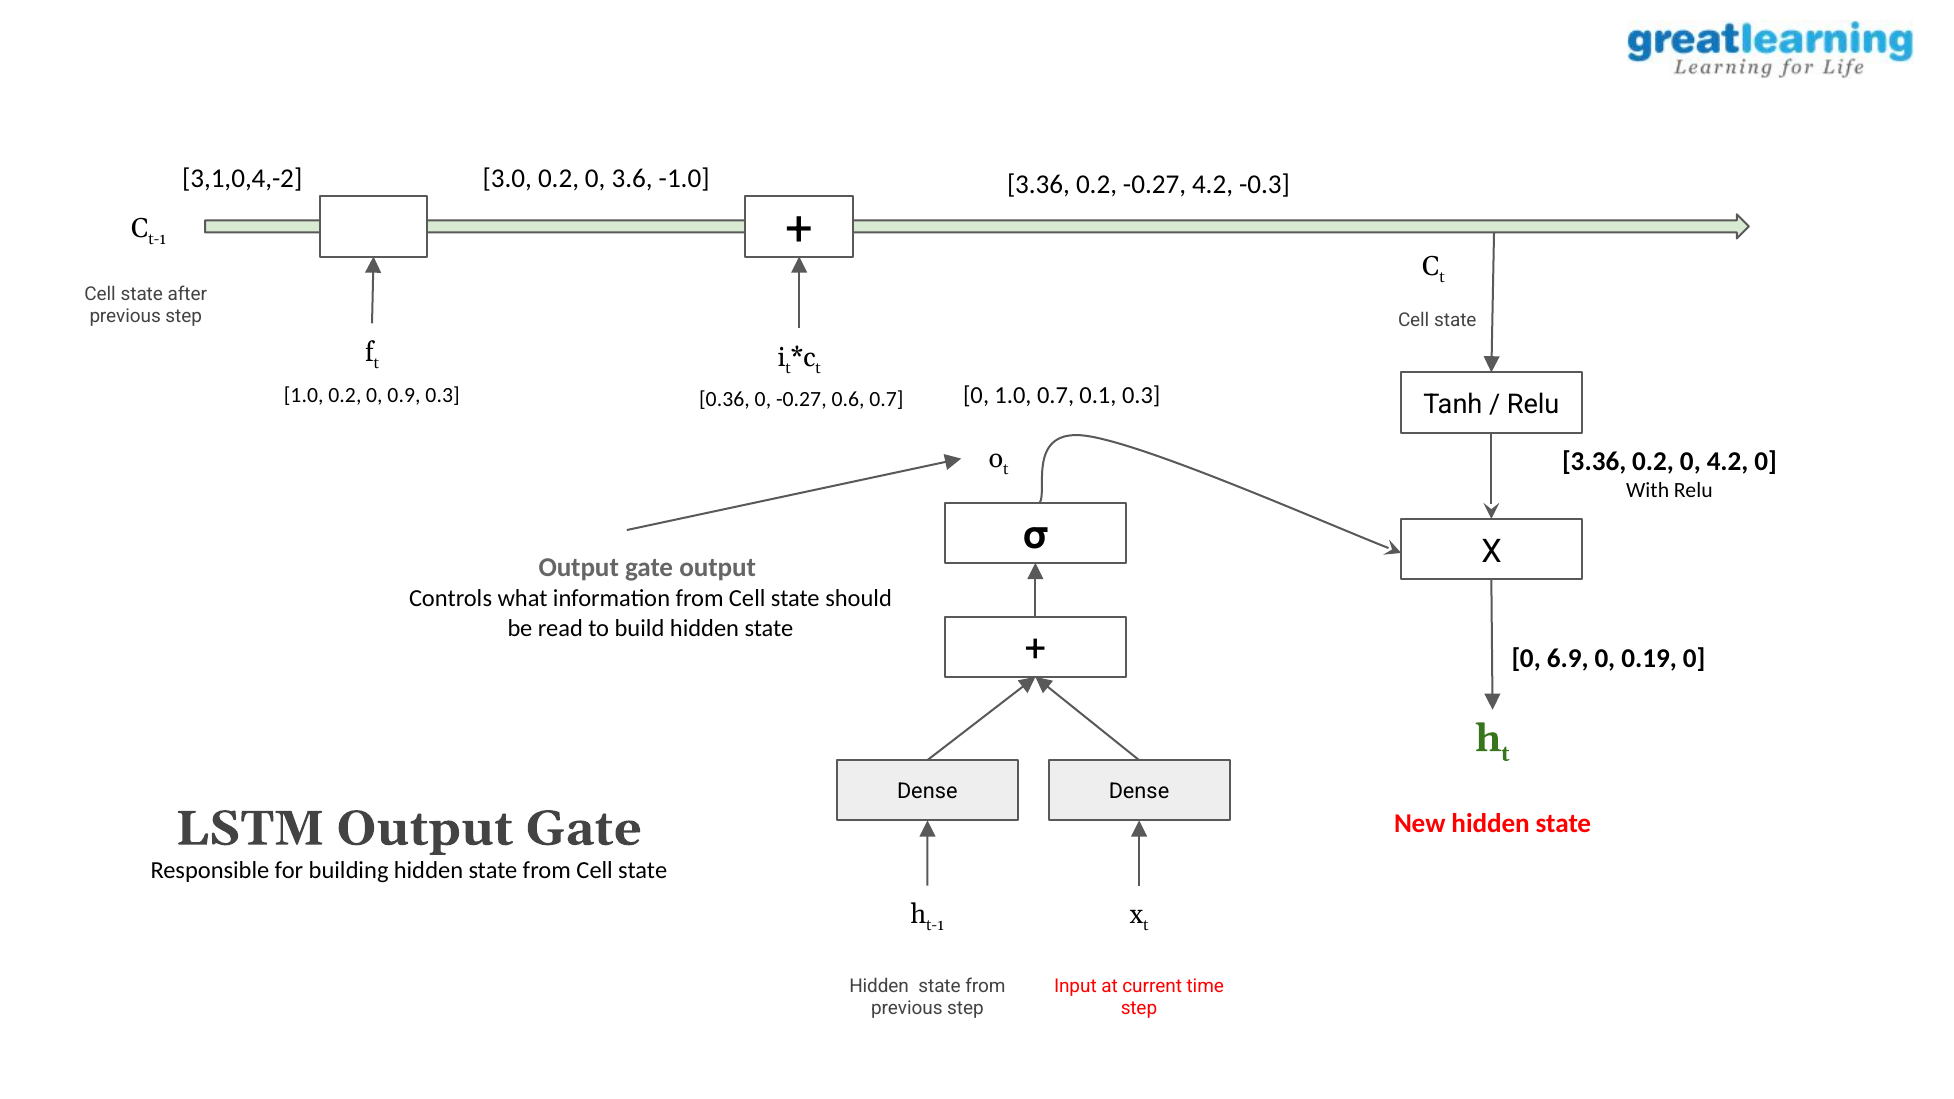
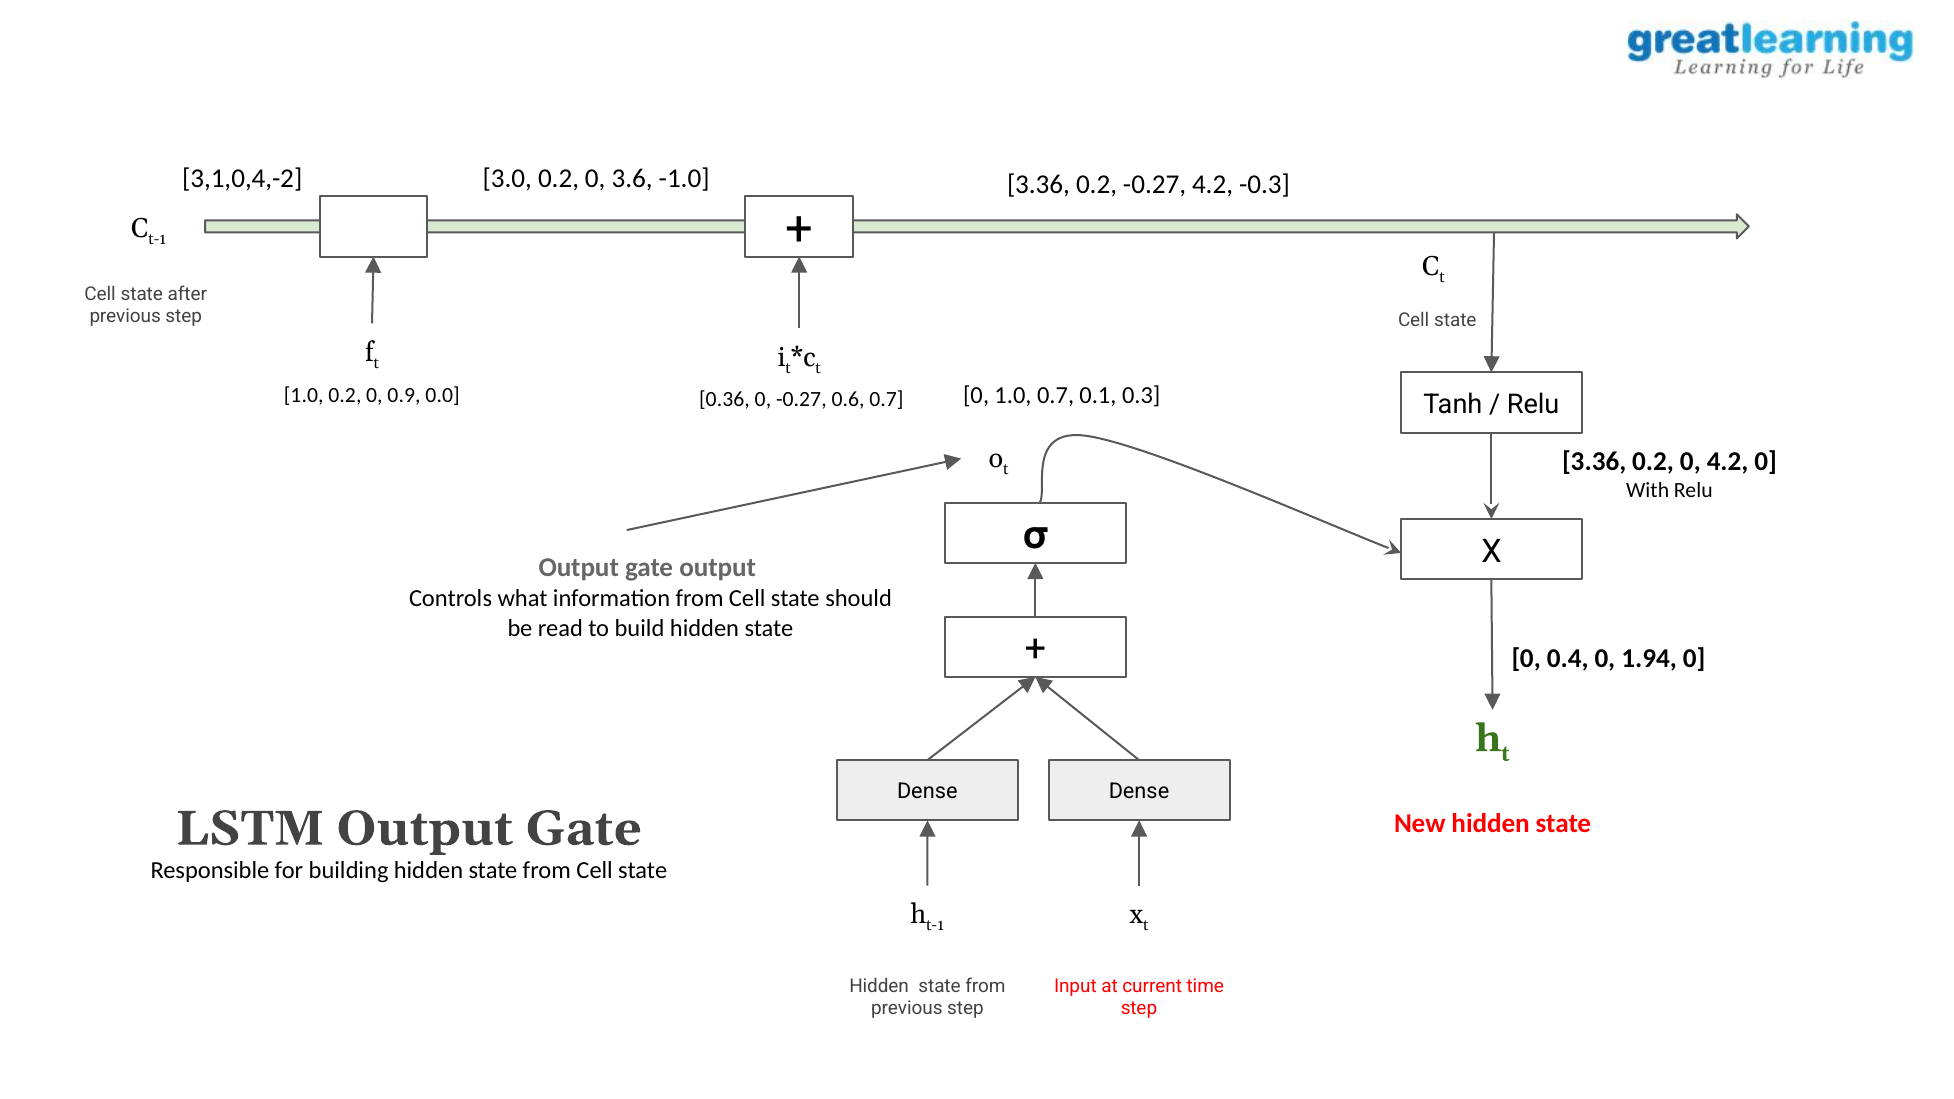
0.9 0.3: 0.3 -> 0.0 (443, 396)
6.9: 6.9 -> 0.4 (1568, 658)
0.19: 0.19 -> 1.94 (1649, 658)
